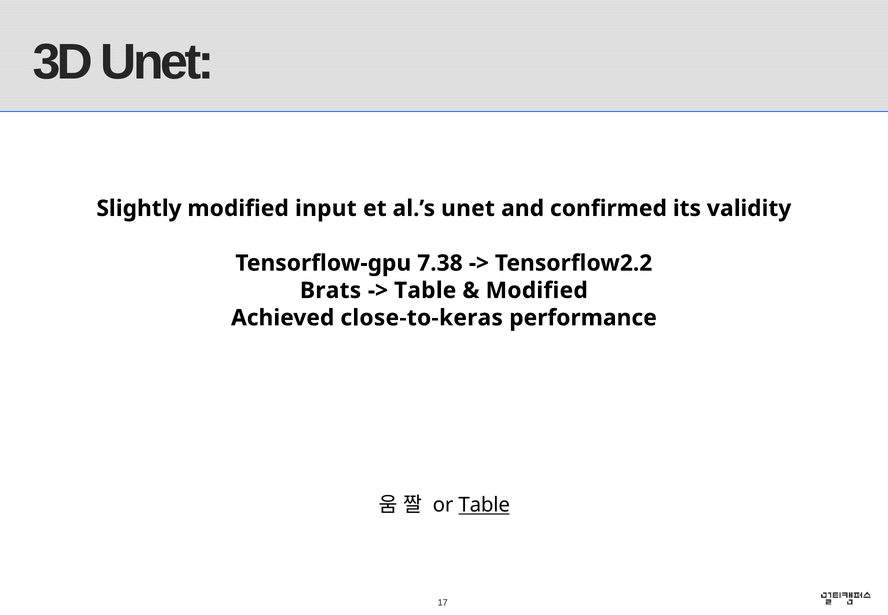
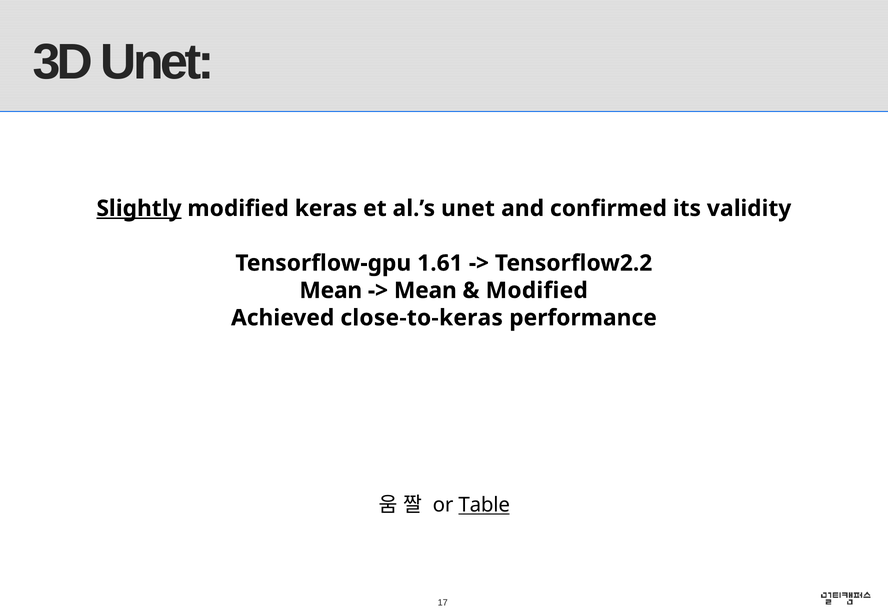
Slightly underline: none -> present (139, 208)
input: input -> keras (326, 208)
7.38: 7.38 -> 1.61 (440, 263)
Brats: Brats -> Mean (331, 290)
Table: Table -> Mean (425, 290)
